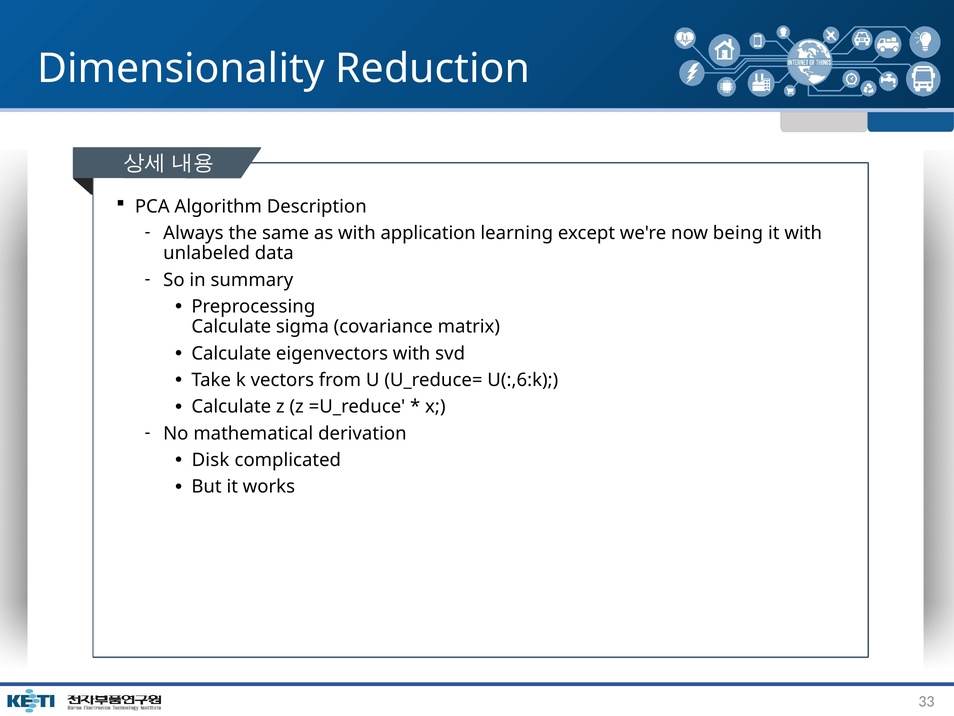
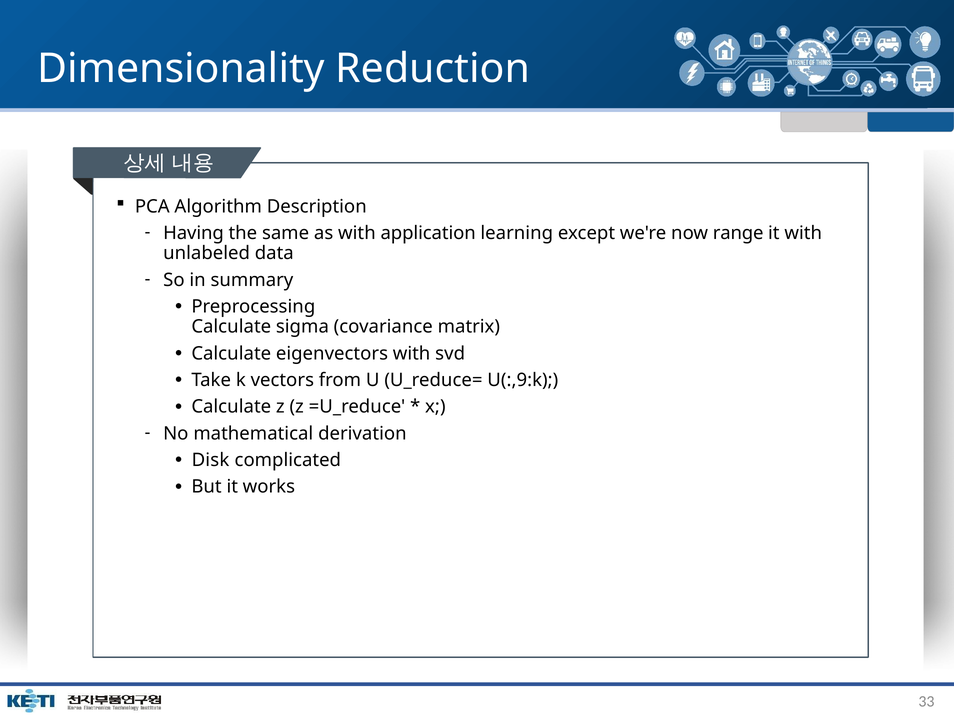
Always: Always -> Having (194, 233)
being: being -> range (738, 233)
U(:,6:k: U(:,6:k -> U(:,9:k (523, 380)
